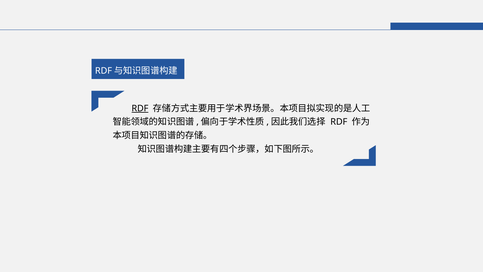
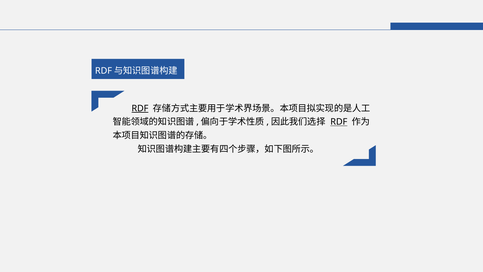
RDF underline: none -> present (339, 122)
